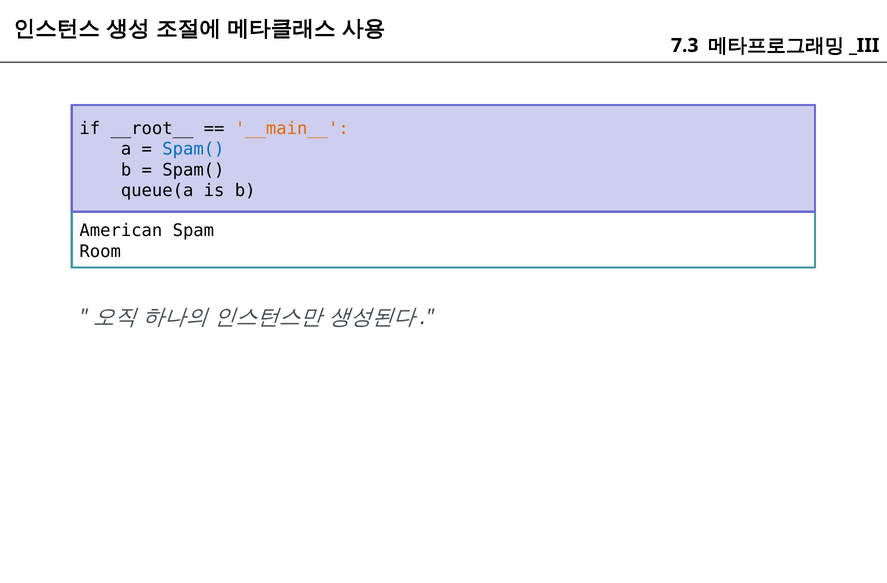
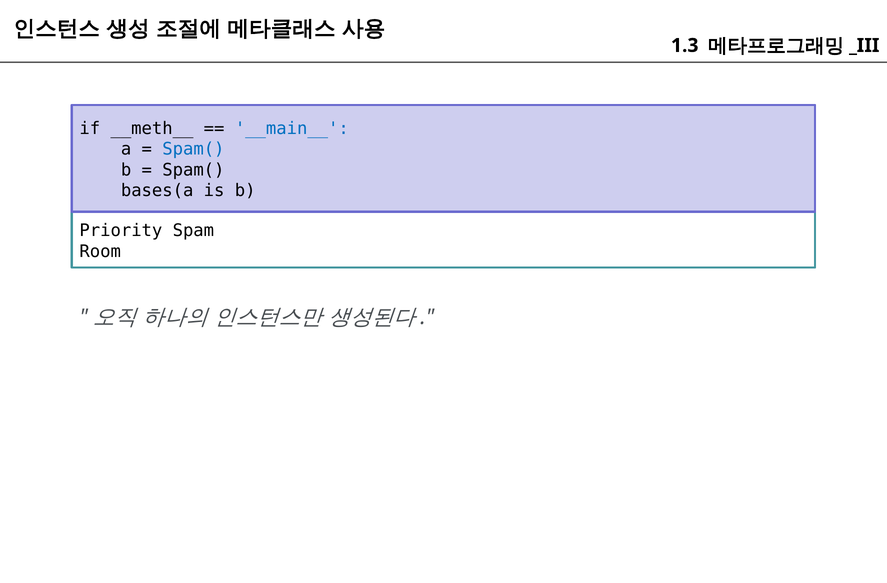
7.3: 7.3 -> 1.3 (685, 45)
__root__: __root__ -> __meth__ (152, 128)
__main__ colour: orange -> blue (292, 128)
queue(a: queue(a -> bases(a (157, 191)
American: American -> Priority (121, 230)
